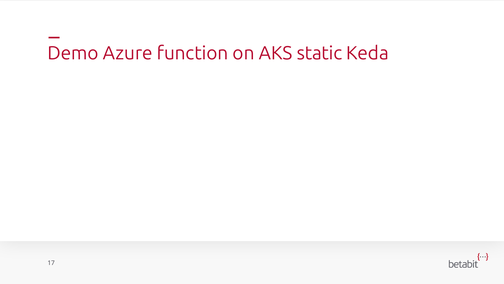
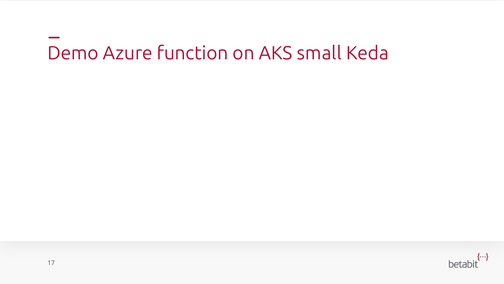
static: static -> small (319, 53)
